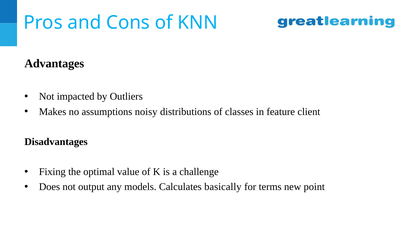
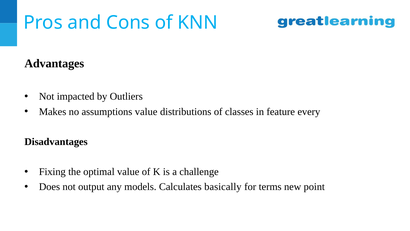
assumptions noisy: noisy -> value (146, 111)
client: client -> every (309, 111)
